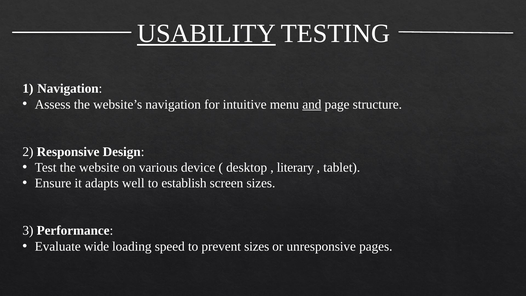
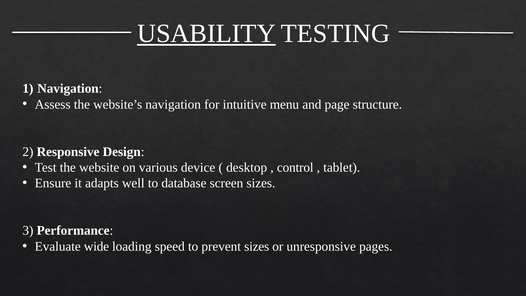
and underline: present -> none (312, 104)
literary: literary -> control (295, 167)
establish: establish -> database (184, 183)
